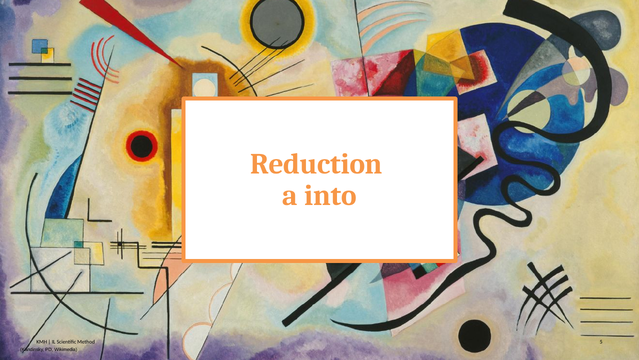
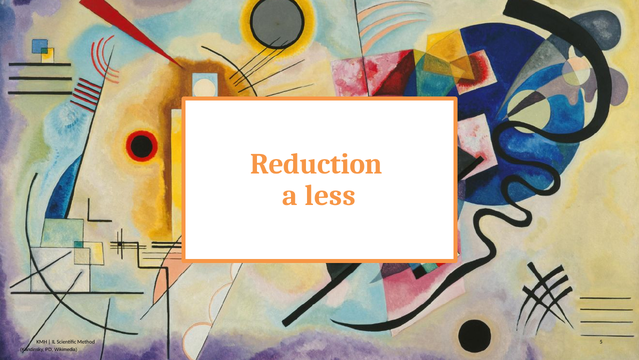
into: into -> less (330, 195)
